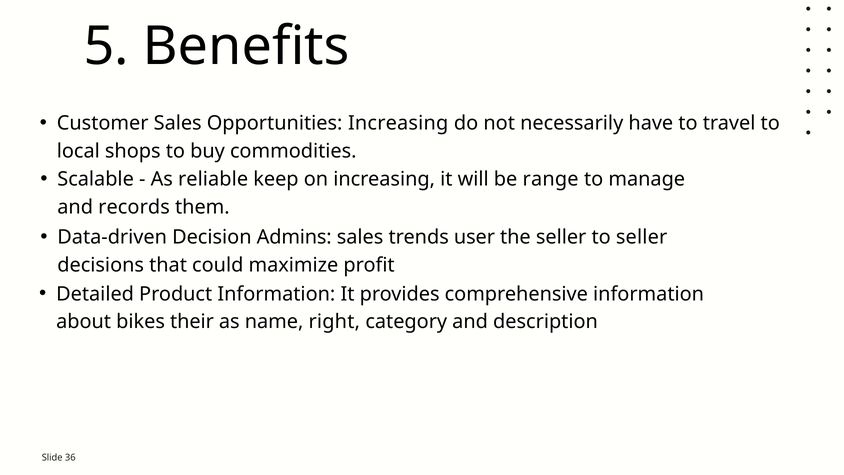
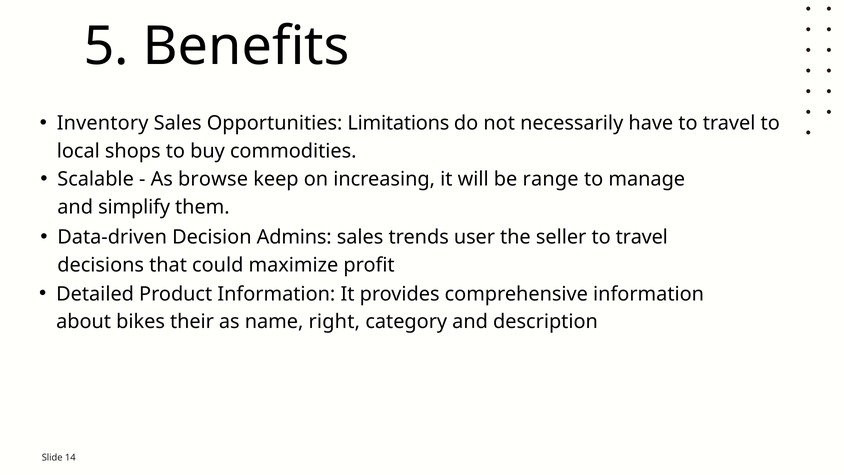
Customer: Customer -> Inventory (103, 123)
Opportunities Increasing: Increasing -> Limitations (398, 123)
reliable: reliable -> browse (213, 179)
records: records -> simplify (134, 207)
seller to seller: seller -> travel (642, 237)
36: 36 -> 14 (70, 457)
